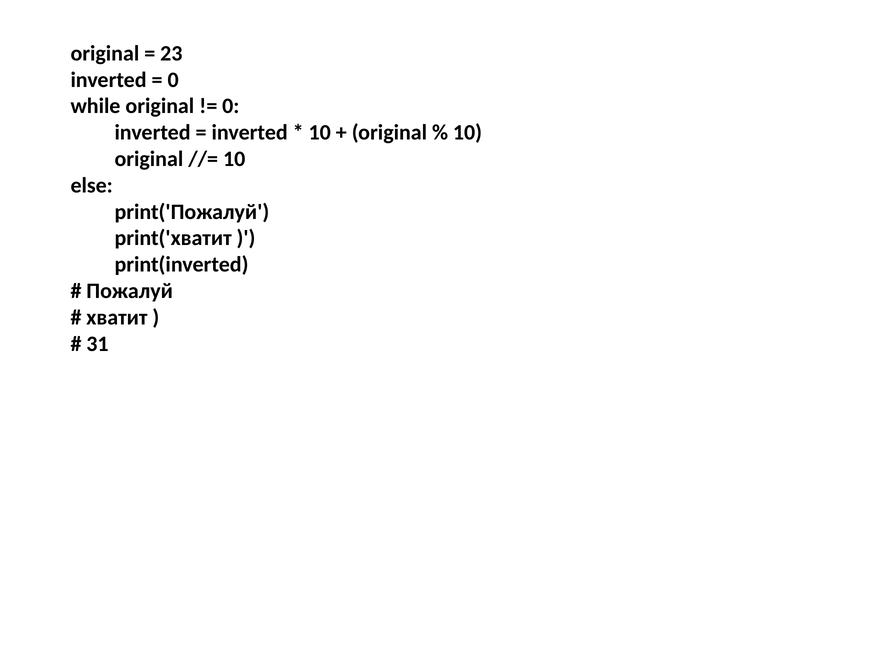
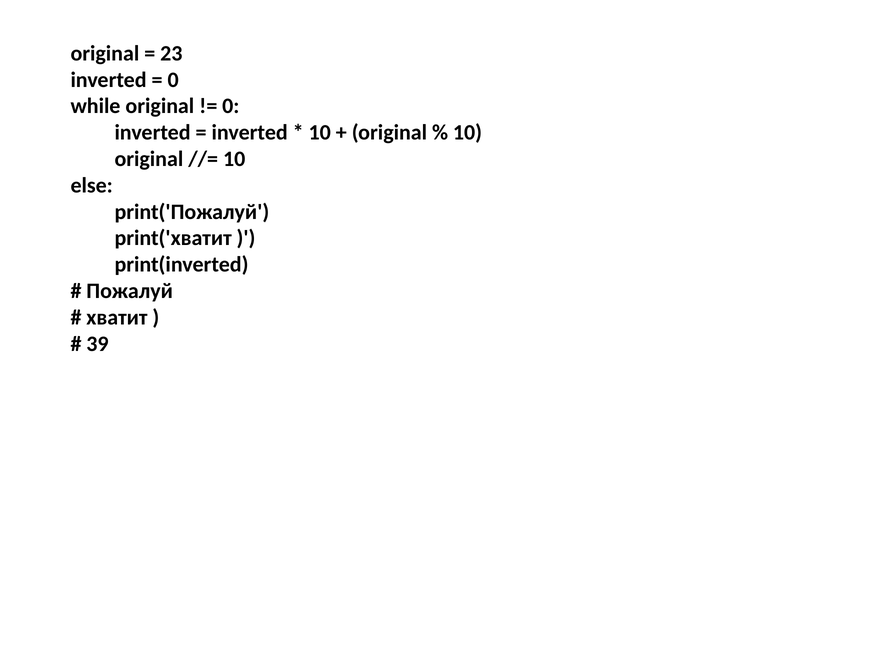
31: 31 -> 39 (97, 344)
